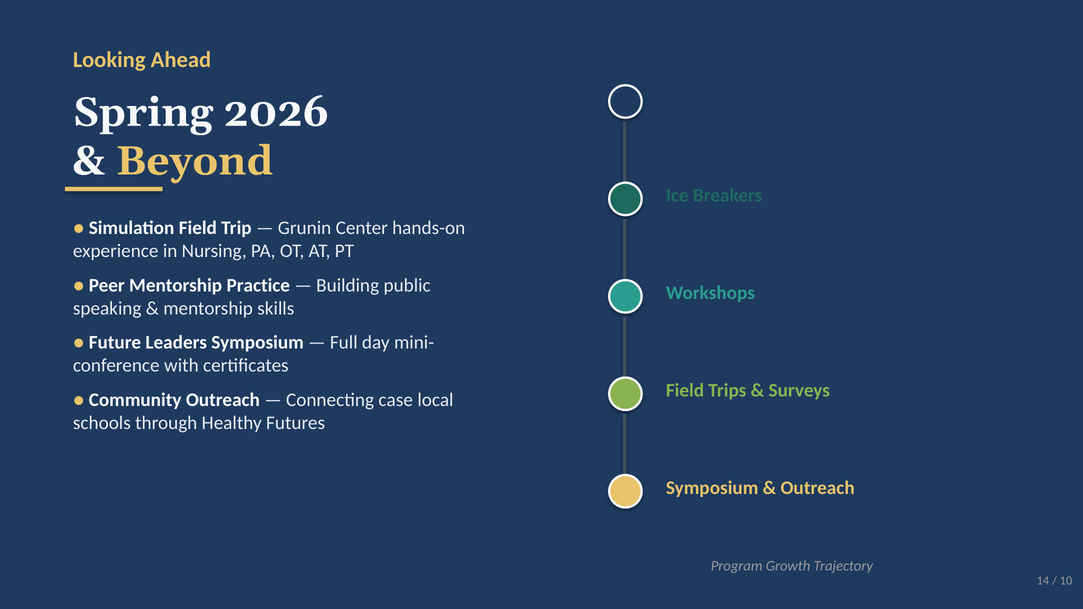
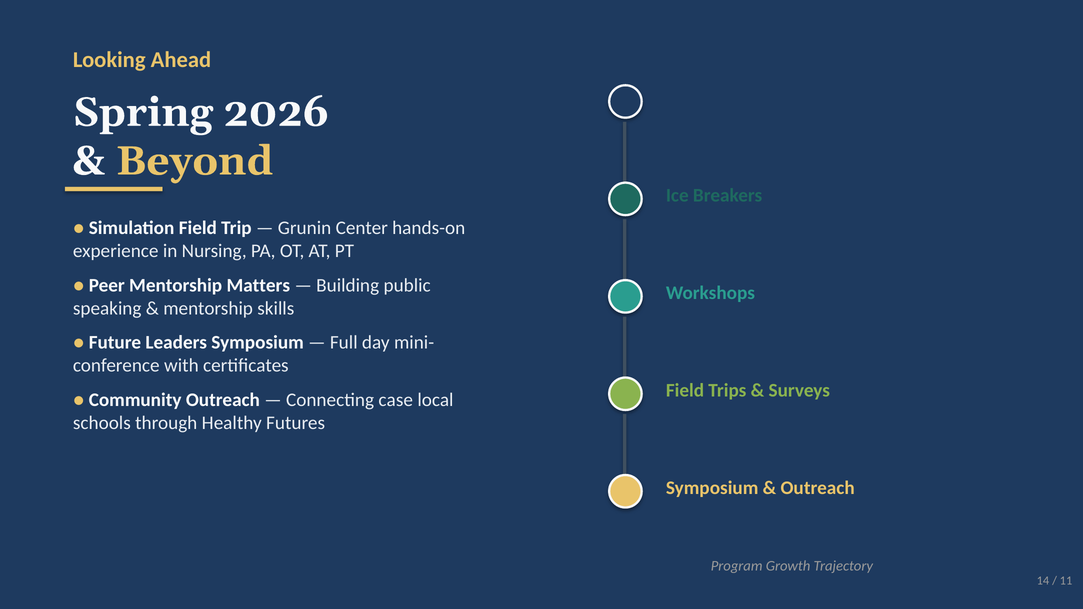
Practice: Practice -> Matters (258, 285)
10: 10 -> 11 (1066, 581)
